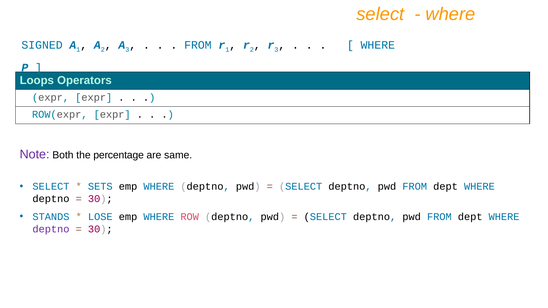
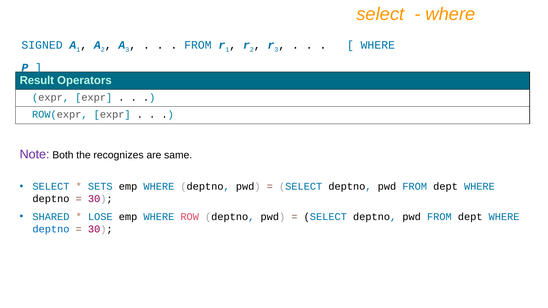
Loops: Loops -> Result (37, 80)
percentage: percentage -> recognizes (119, 155)
STANDS: STANDS -> SHARED (51, 217)
deptno colour: purple -> blue (51, 229)
